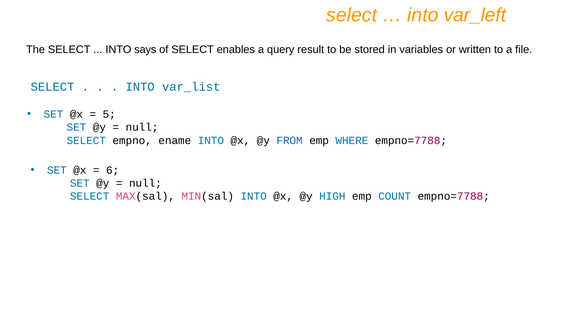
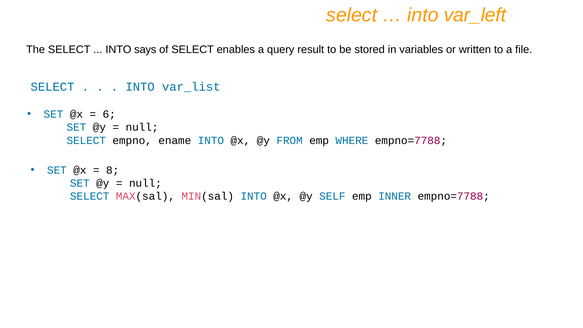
5: 5 -> 6 (109, 114)
6: 6 -> 8 (113, 170)
HIGH: HIGH -> SELF (332, 196)
COUNT: COUNT -> INNER (395, 196)
